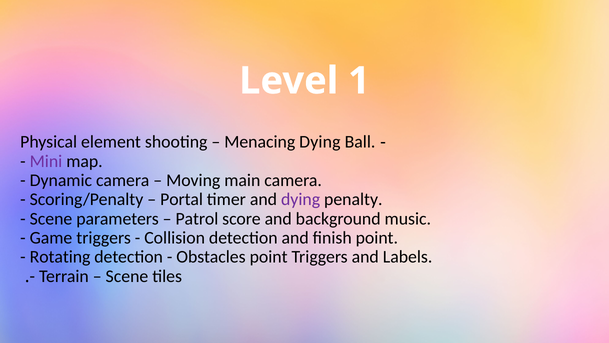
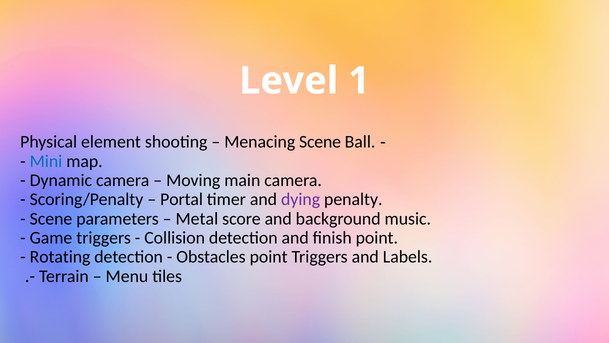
Menacing Dying: Dying -> Scene (320, 142)
Mini colour: purple -> blue (46, 161)
Patrol: Patrol -> Metal (197, 218)
Scene: Scene -> Menu (127, 276)
